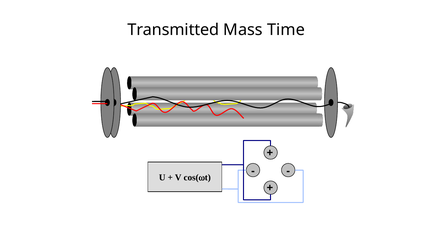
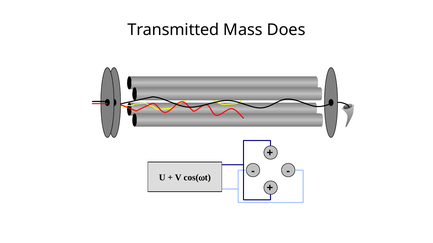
Time: Time -> Does (286, 30)
